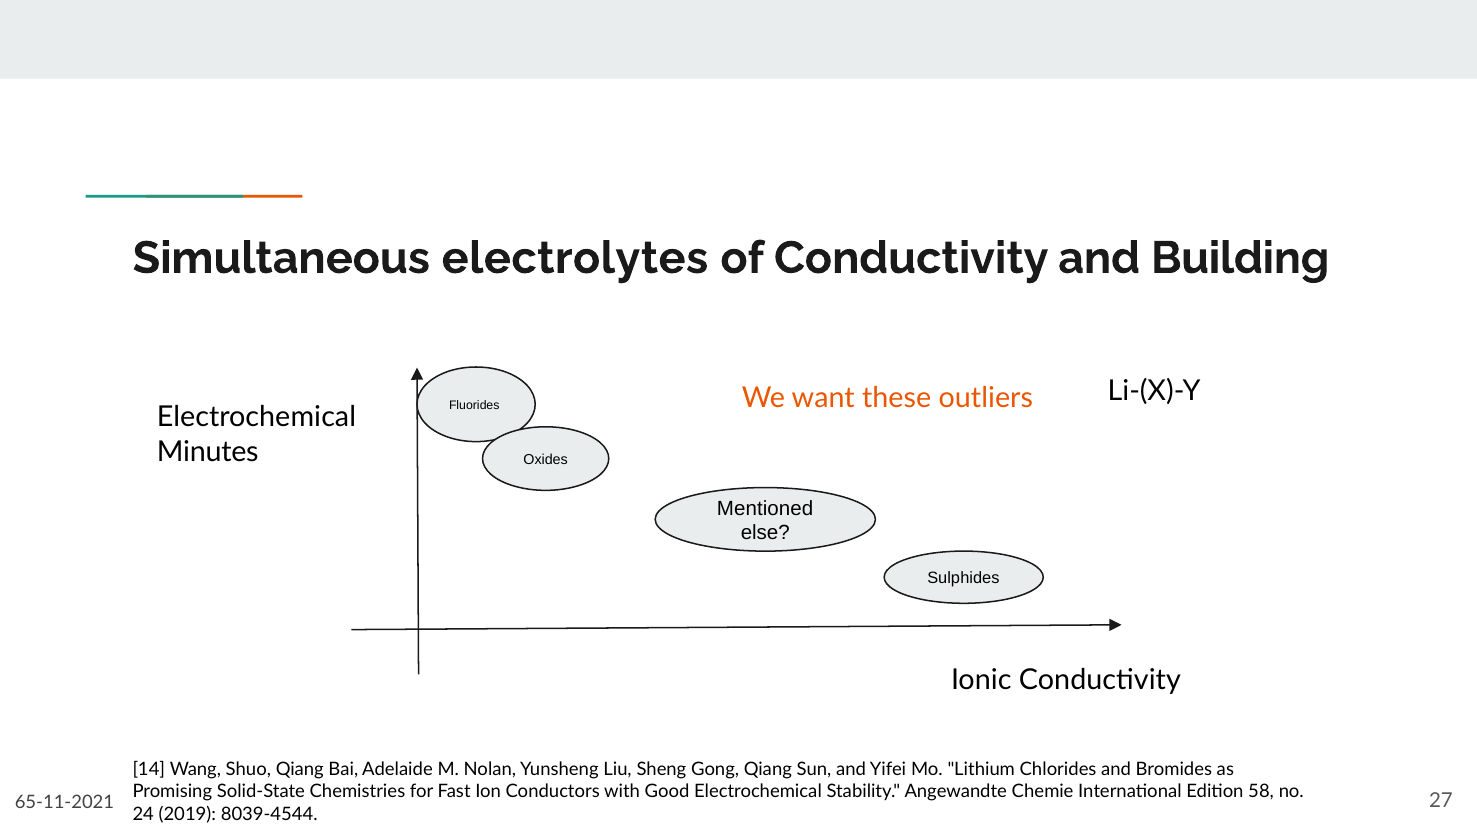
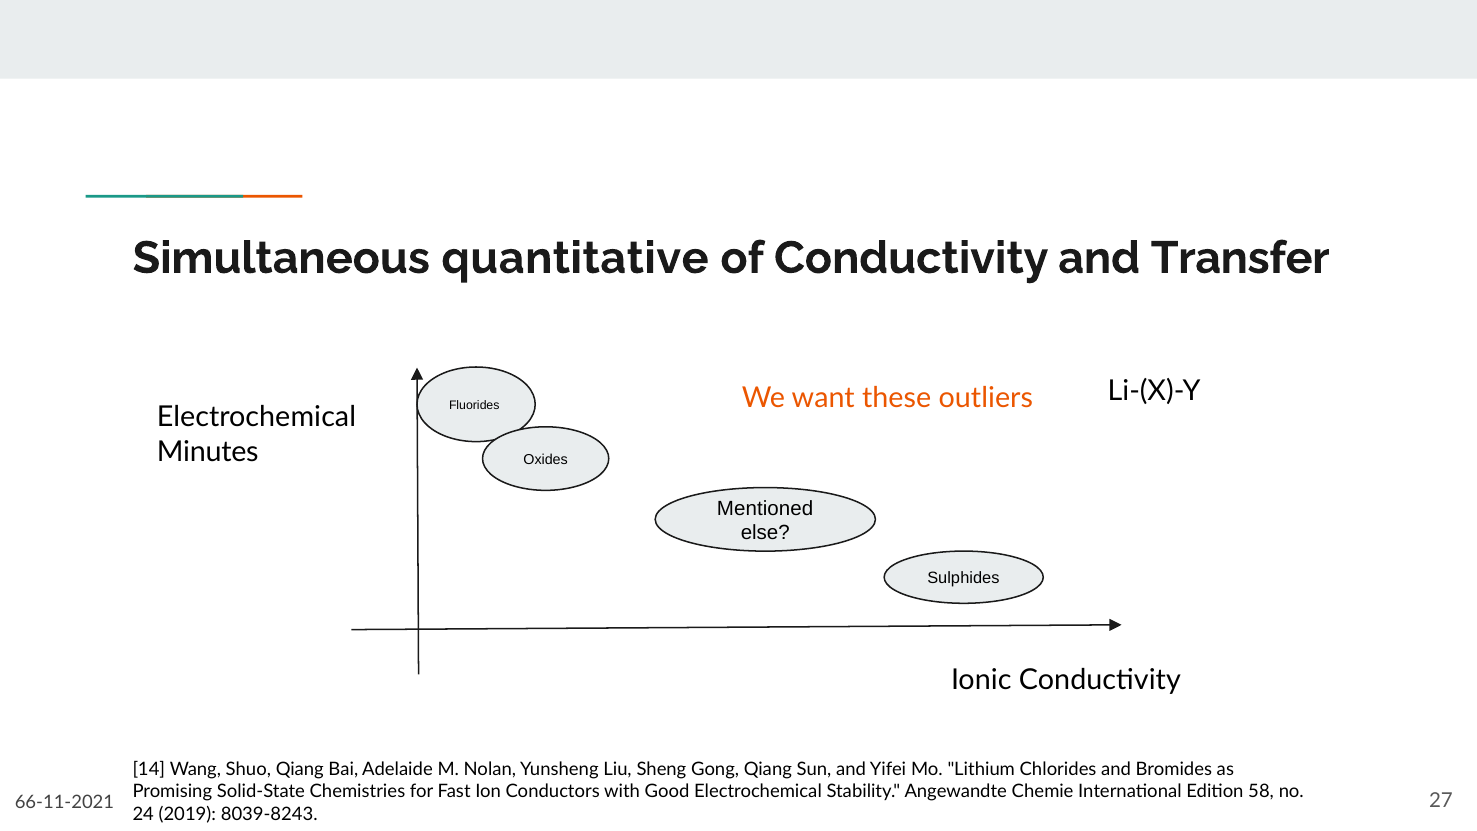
electrolytes: electrolytes -> quantitative (575, 258)
Building: Building -> Transfer (1240, 258)
65-11-2021: 65-11-2021 -> 66-11-2021 (64, 802)
8039-4544: 8039-4544 -> 8039-8243 (269, 814)
